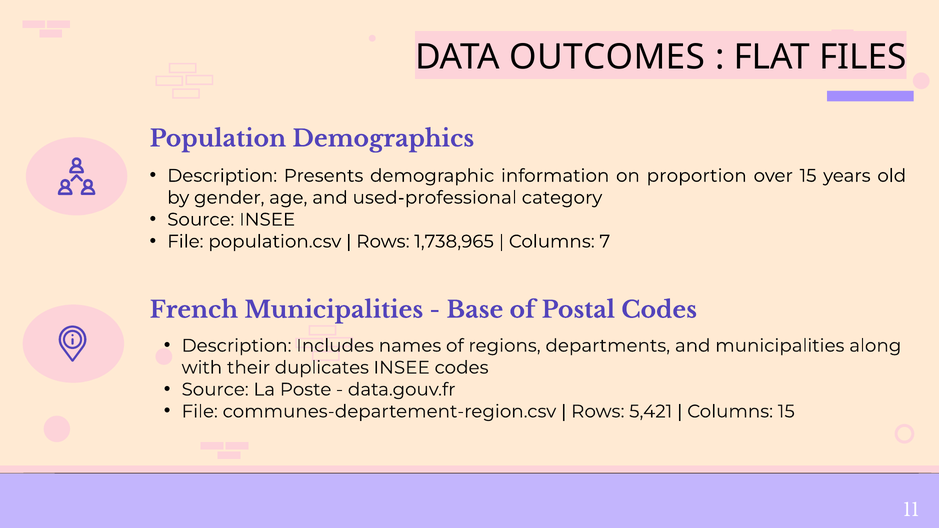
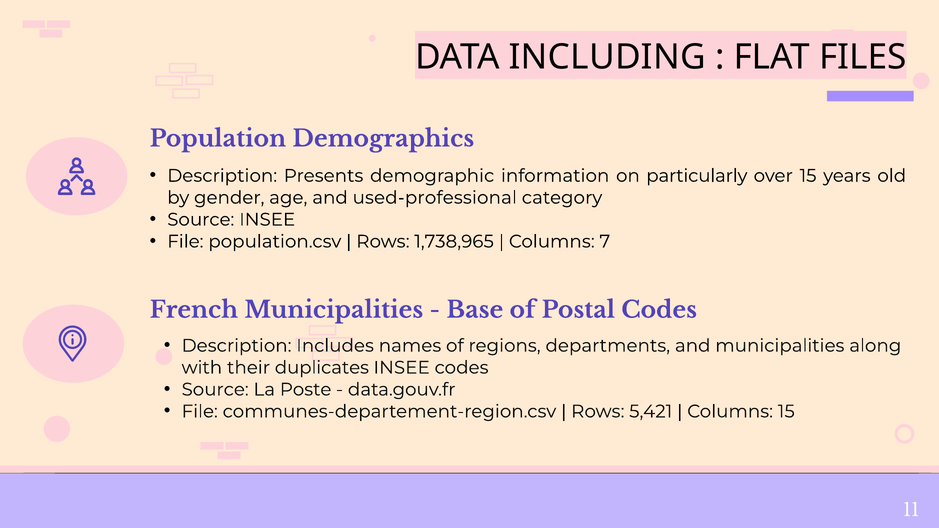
OUTCOMES: OUTCOMES -> INCLUDING (607, 57)
proportion: proportion -> particularly (697, 176)
